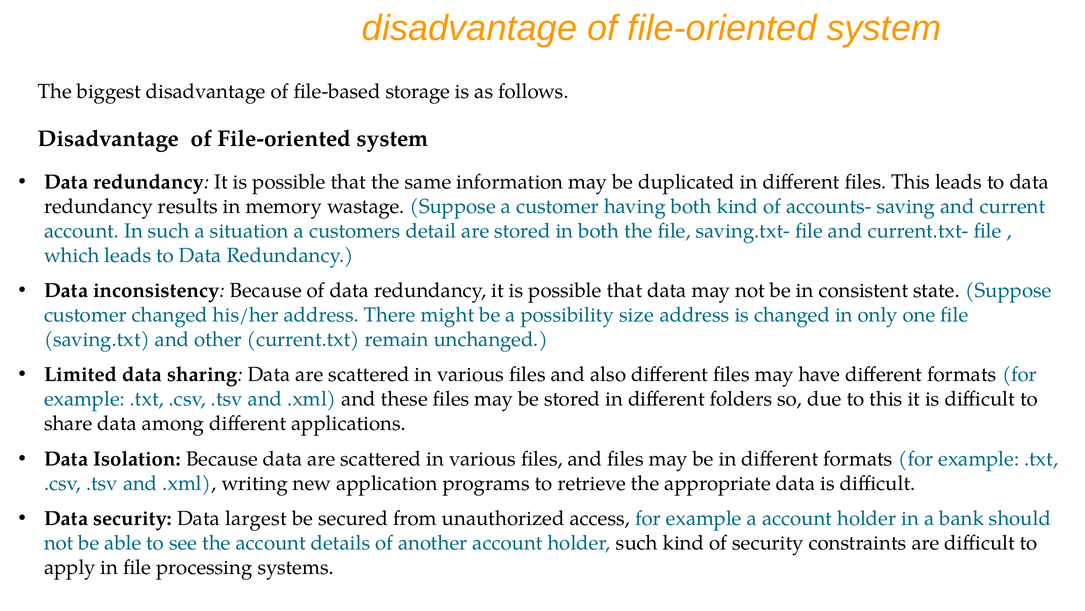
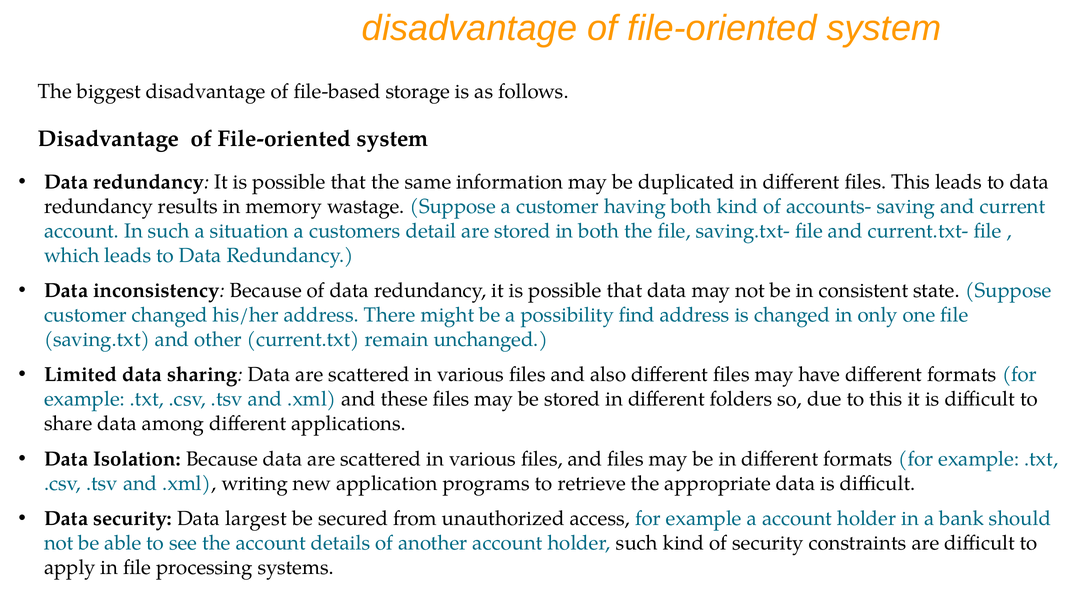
size: size -> find (637, 315)
